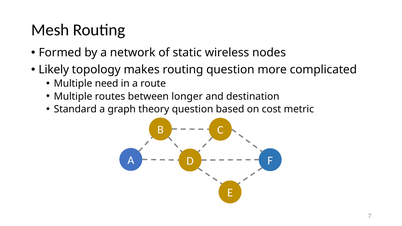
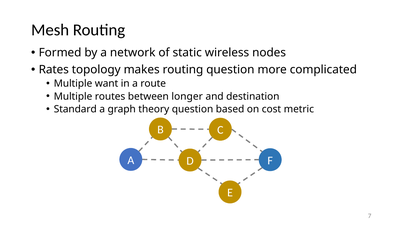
Likely: Likely -> Rates (54, 70)
need: need -> want (107, 83)
